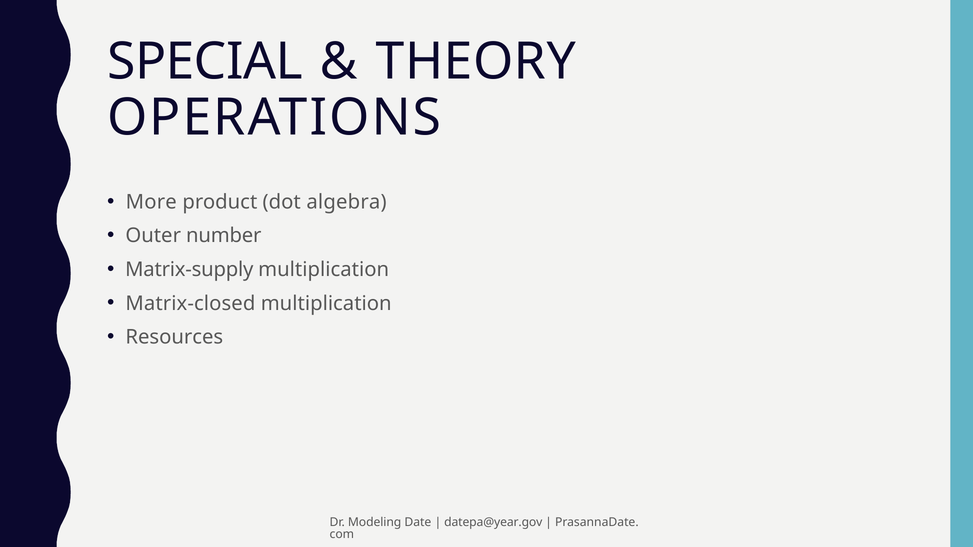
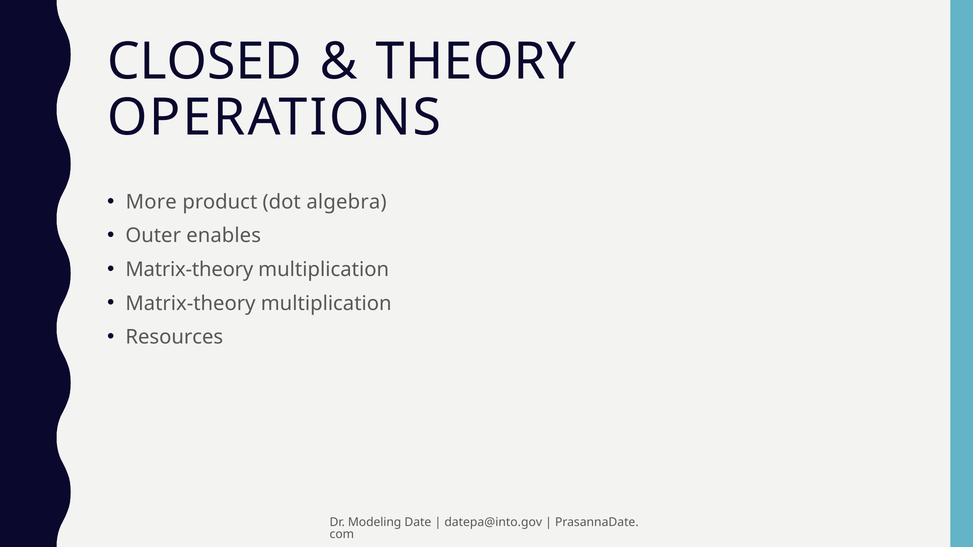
SPECIAL: SPECIAL -> CLOSED (205, 62)
number: number -> enables (224, 236)
Matrix-supply: Matrix-supply -> Matrix-theory (189, 270)
Matrix-closed: Matrix-closed -> Matrix-theory (190, 304)
datepa@year.gov: datepa@year.gov -> datepa@into.gov (493, 522)
